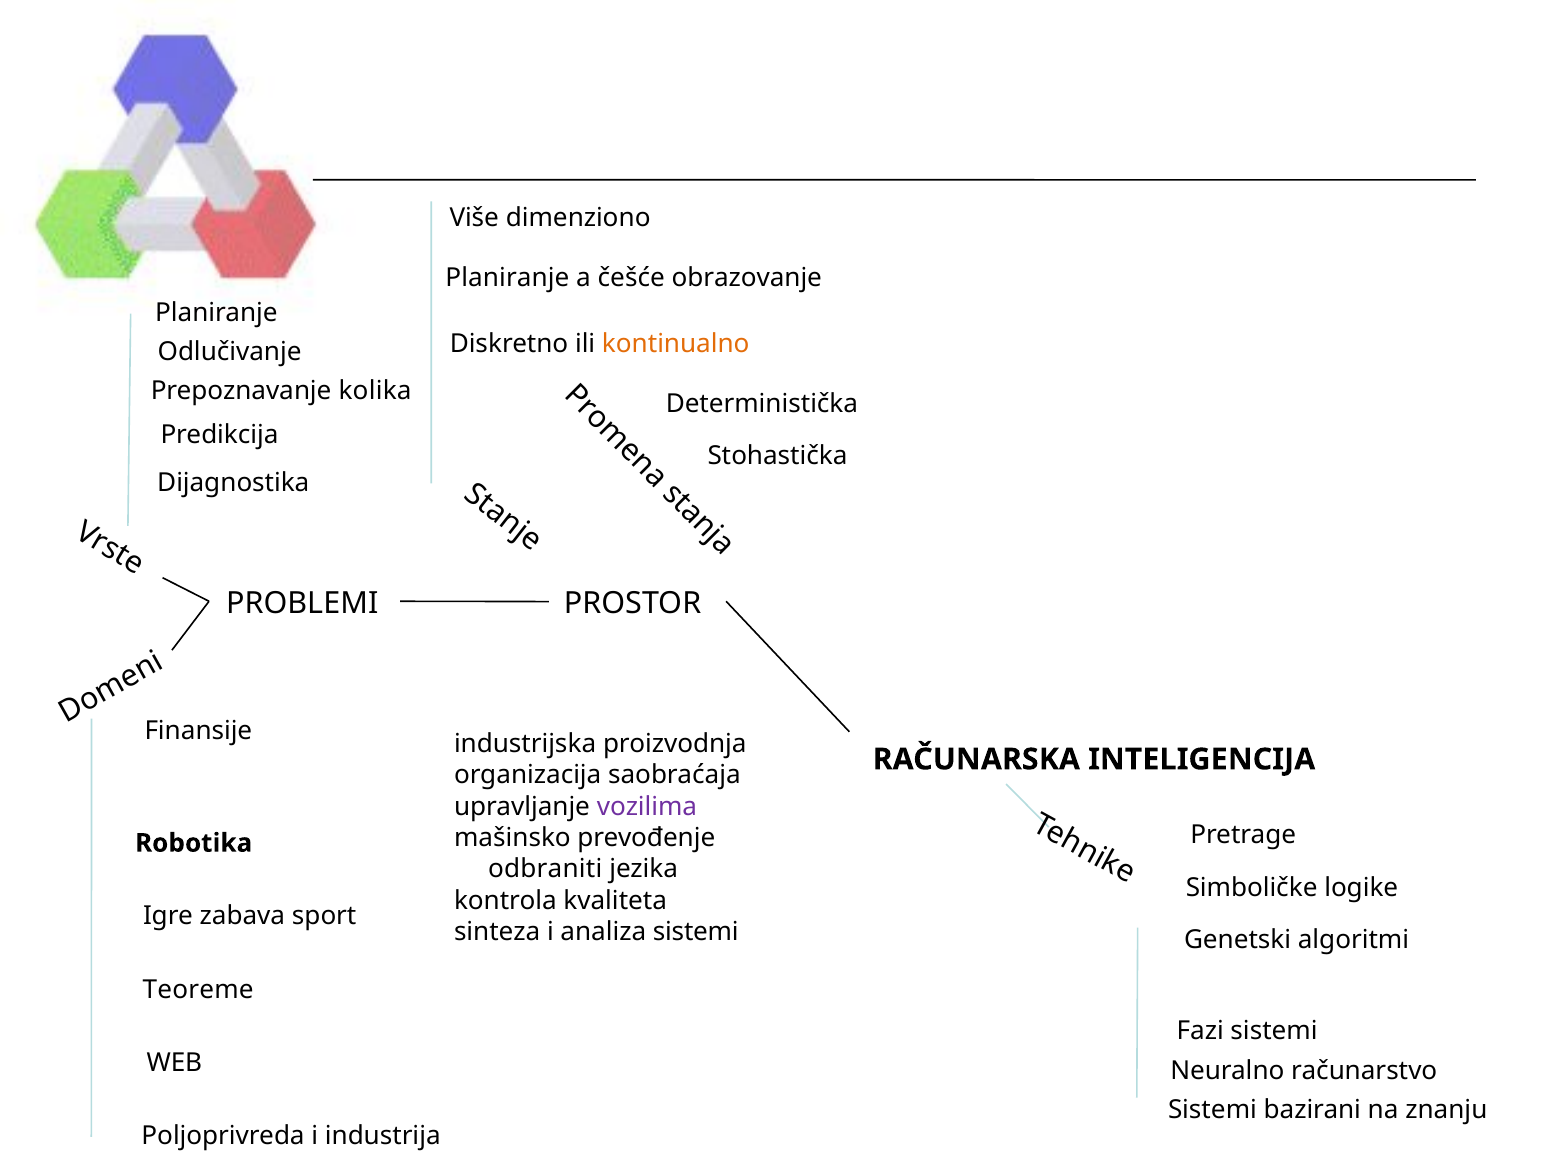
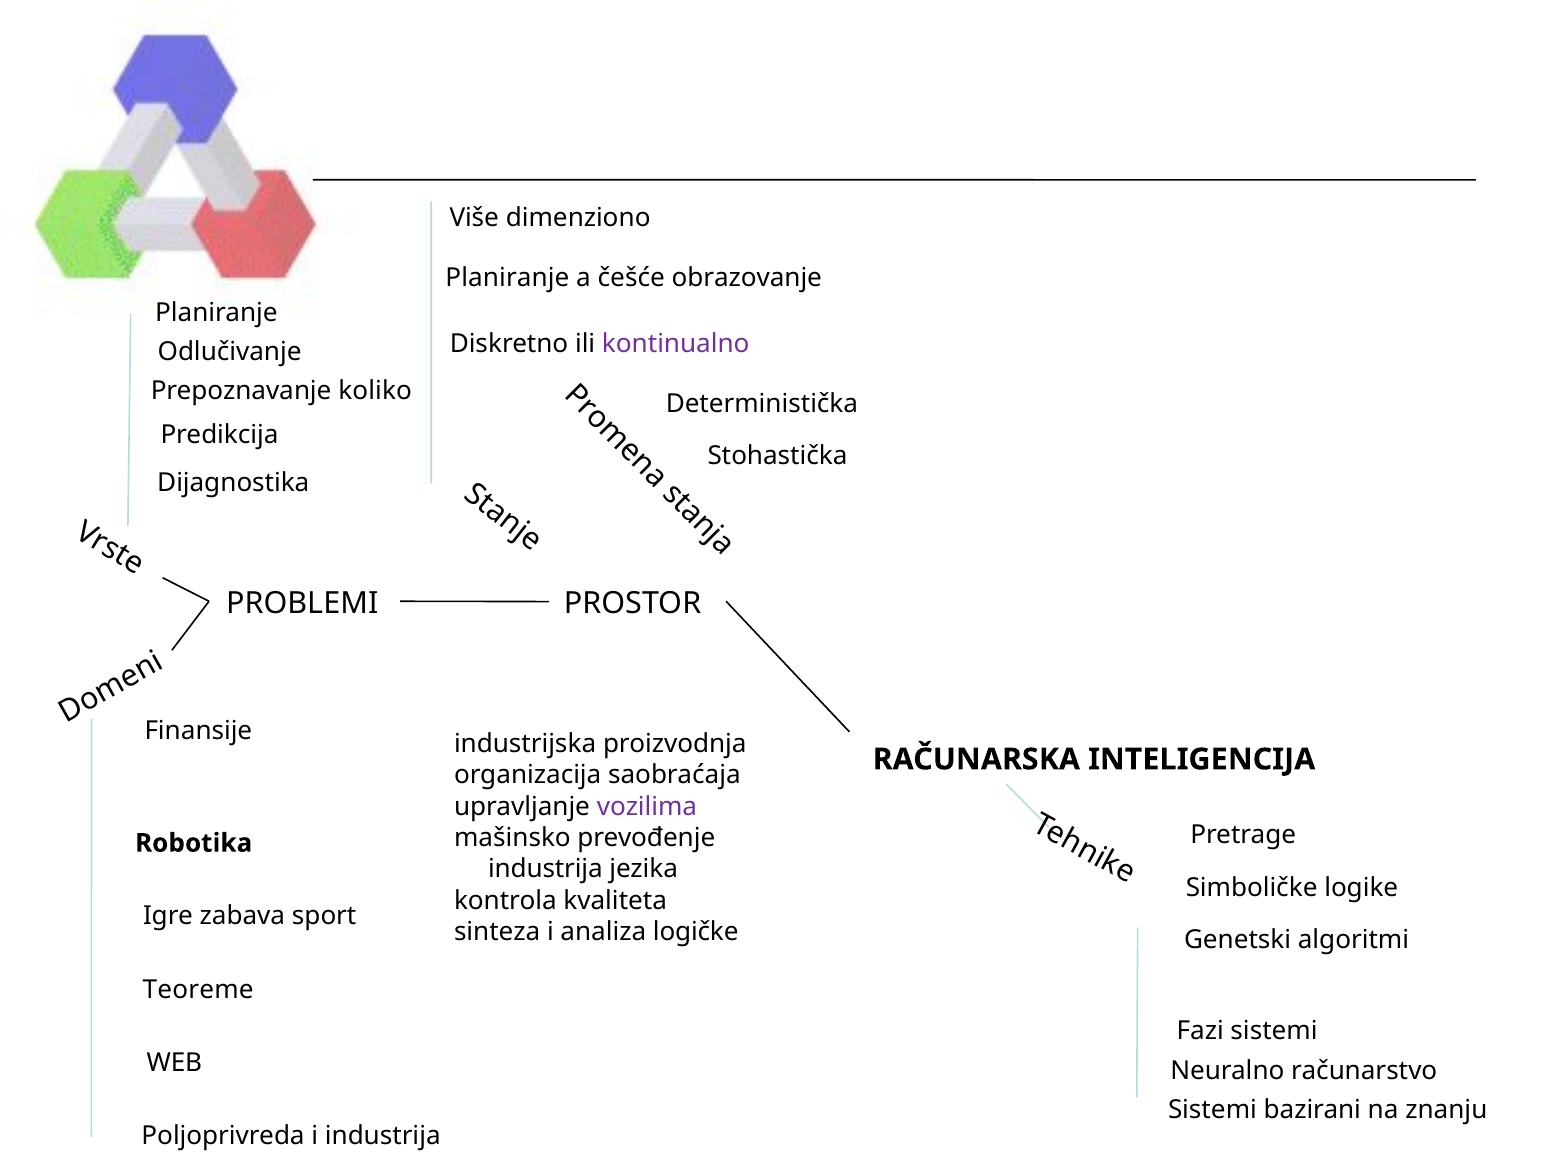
kontinualno colour: orange -> purple (676, 344)
kolika: kolika -> koliko (375, 391)
odbraniti: odbraniti -> industrija (545, 869)
analiza sistemi: sistemi -> logičke (696, 932)
